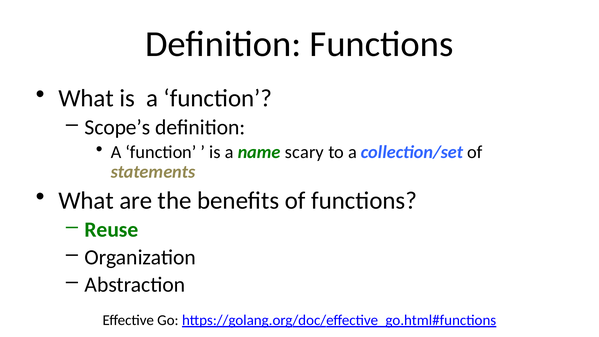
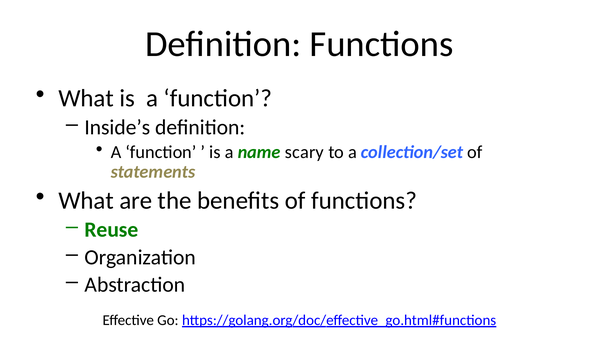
Scope’s: Scope’s -> Inside’s (117, 127)
